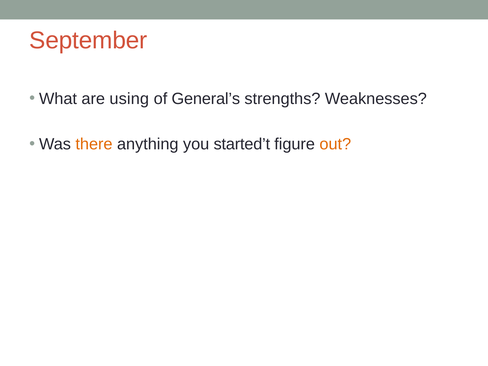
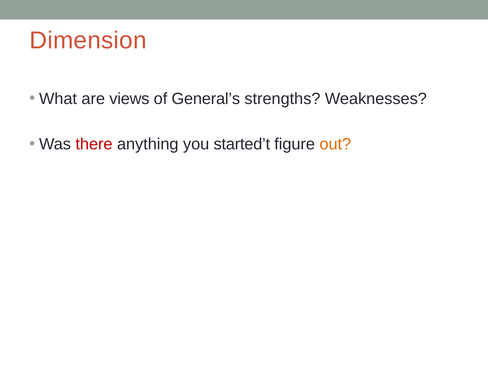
September: September -> Dimension (88, 40)
using: using -> views (129, 99)
there colour: orange -> red (94, 144)
